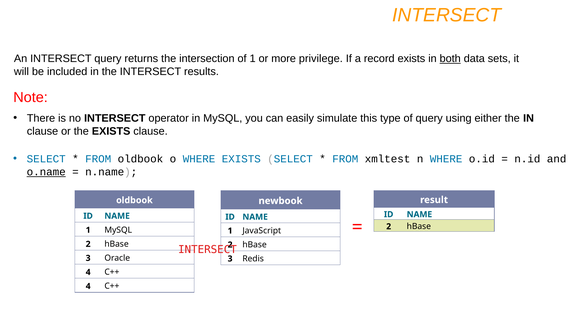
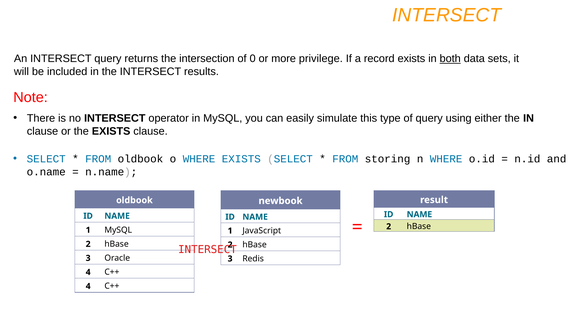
of 1: 1 -> 0 (253, 59)
xmltest: xmltest -> storing (388, 159)
o.name underline: present -> none (46, 172)
